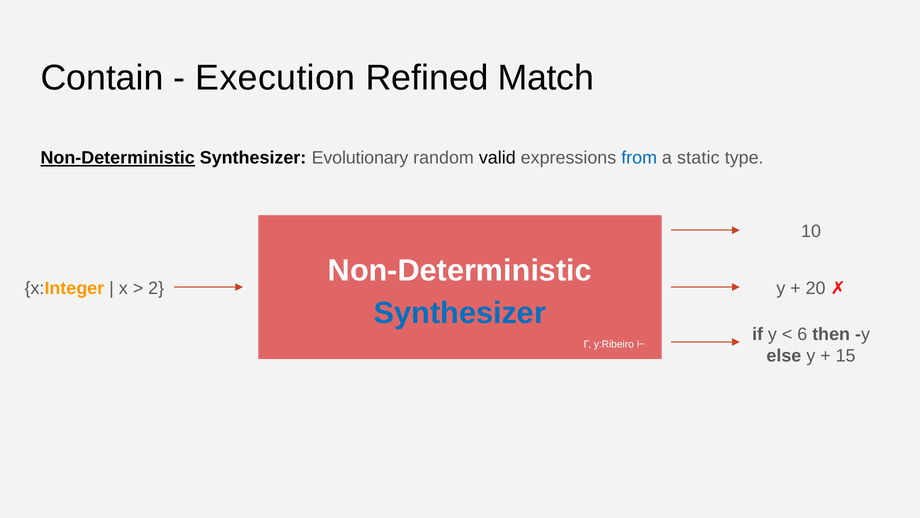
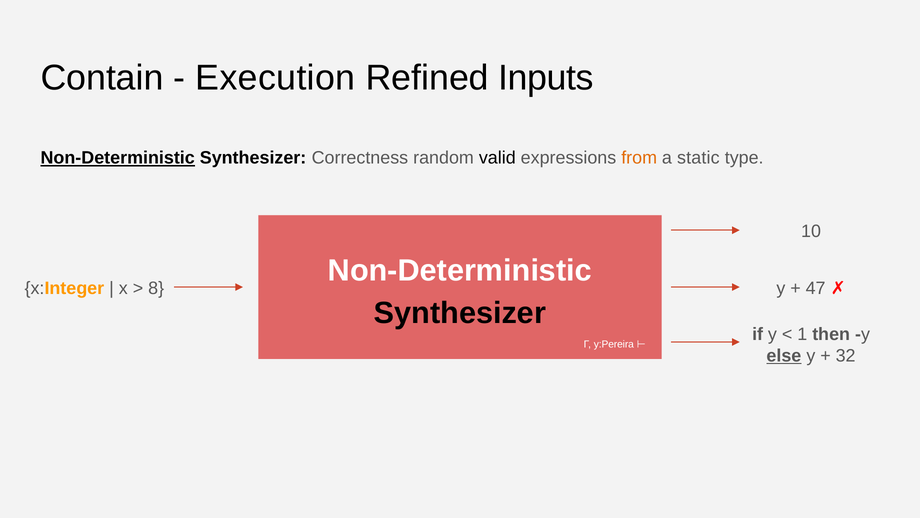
Match: Match -> Inputs (546, 78)
Evolutionary: Evolutionary -> Correctness (360, 158)
from colour: blue -> orange (639, 158)
2: 2 -> 8 (156, 288)
20: 20 -> 47 (816, 288)
Synthesizer colour: blue -> black (460, 313)
6: 6 -> 1 (802, 334)
y:Ribeiro: y:Ribeiro -> y:Pereira (614, 344)
else underline: none -> present (784, 356)
15: 15 -> 32 (846, 356)
